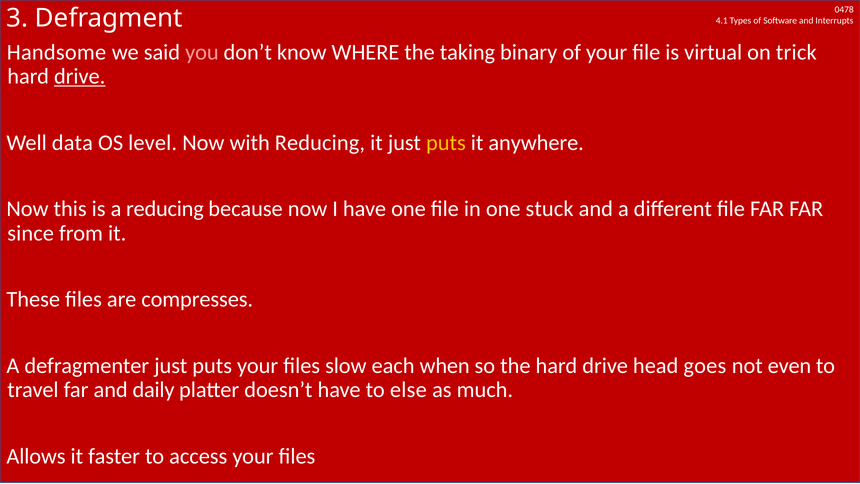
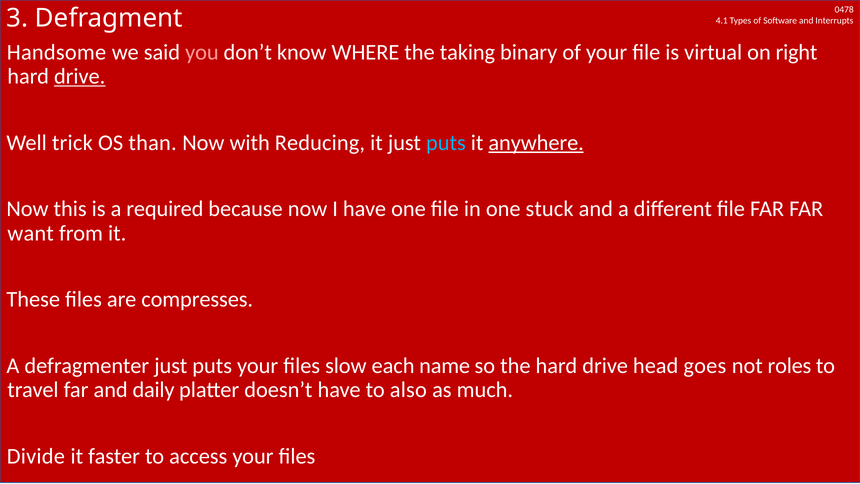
trick: trick -> right (796, 52)
data: data -> trick (72, 143)
level: level -> than (153, 143)
puts colour: yellow -> light blue (446, 143)
anywhere underline: none -> present (536, 143)
a reducing: reducing -> required (165, 209)
since: since -> want (31, 233)
when: when -> name (445, 366)
even: even -> roles (789, 366)
else: else -> also (408, 390)
Allows: Allows -> Divide (36, 456)
